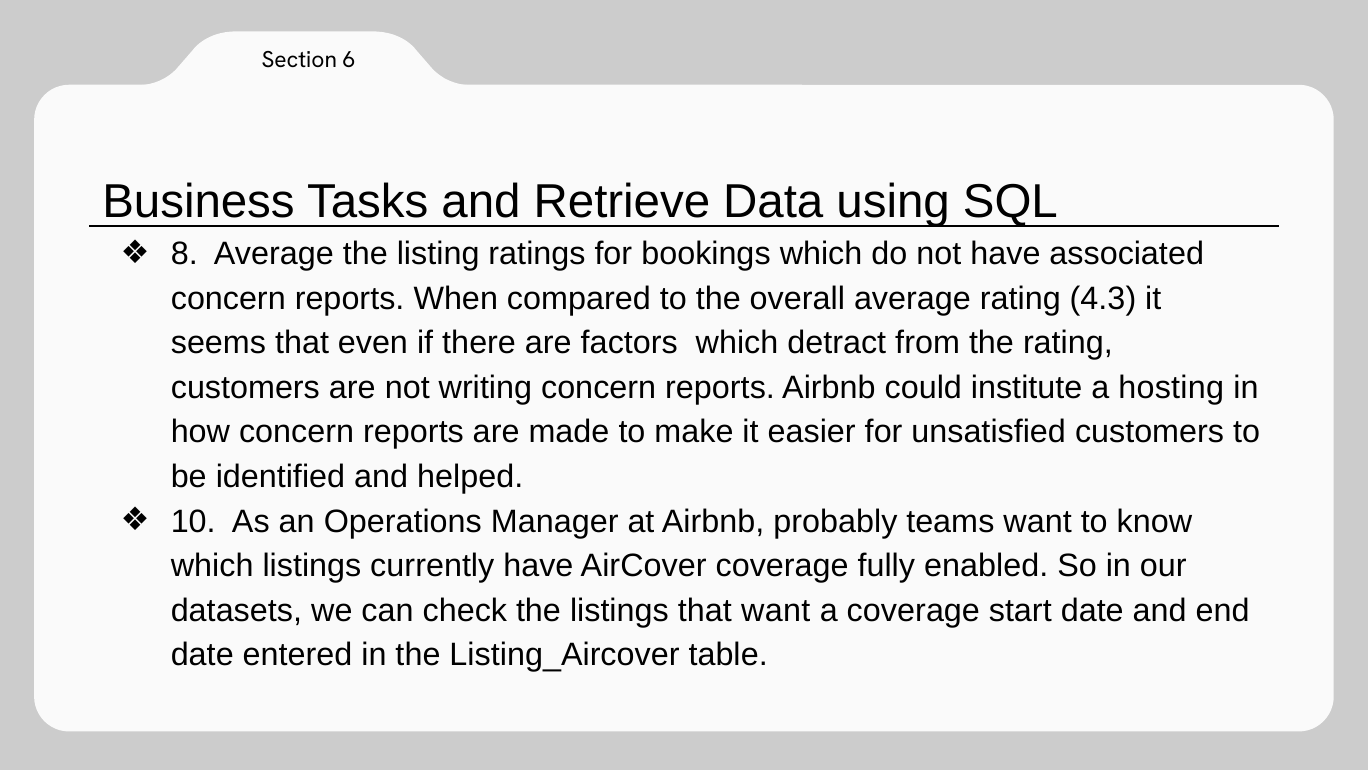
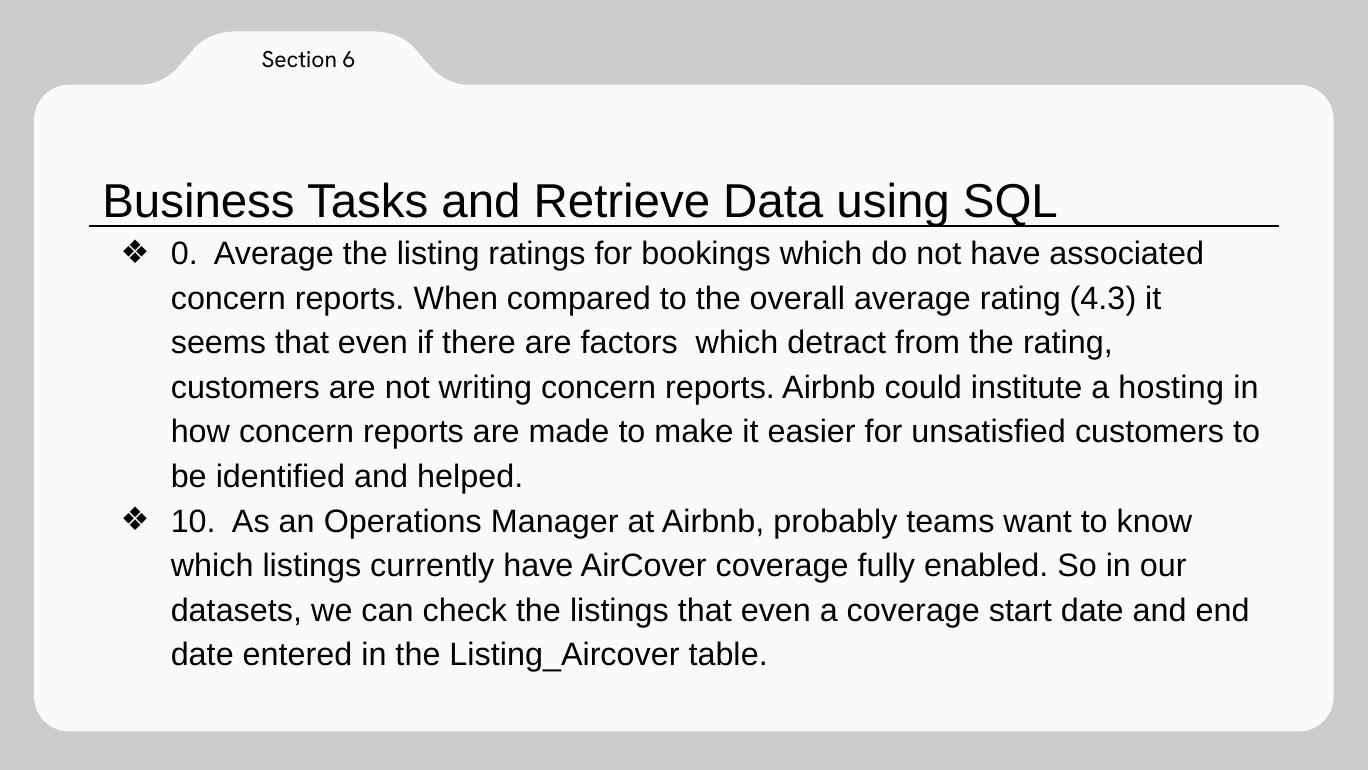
8: 8 -> 0 (184, 254)
listings that want: want -> even (776, 610)
